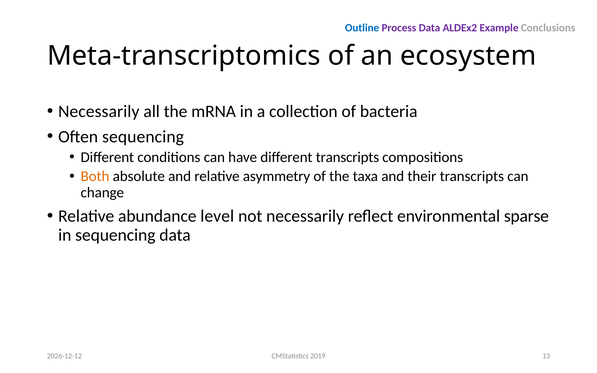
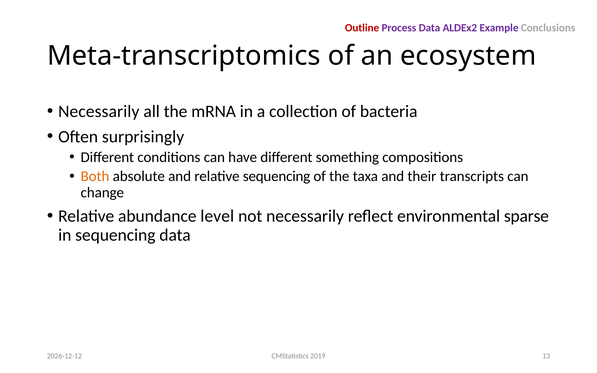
Outline colour: blue -> red (362, 28)
Often sequencing: sequencing -> surprisingly (143, 137)
different transcripts: transcripts -> something (347, 157)
relative asymmetry: asymmetry -> sequencing (277, 176)
